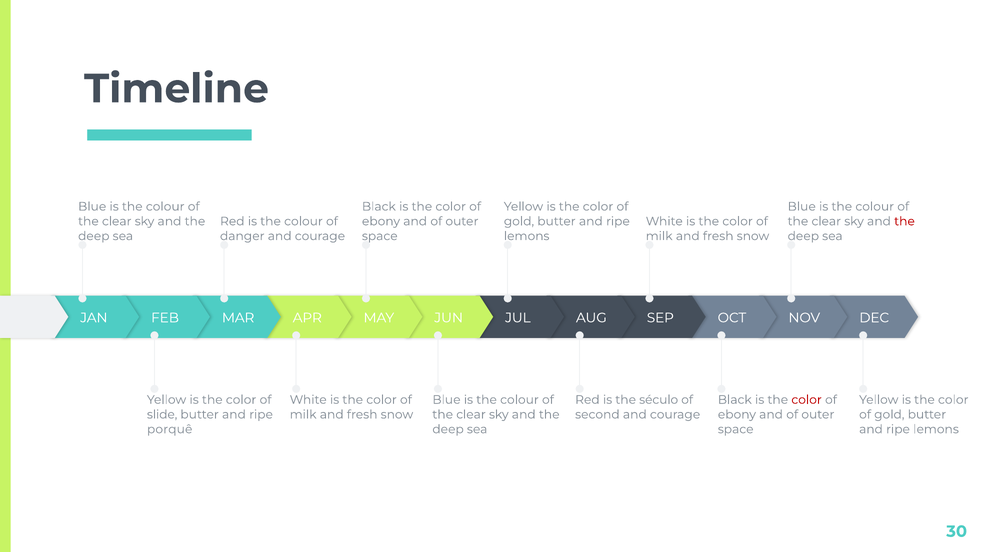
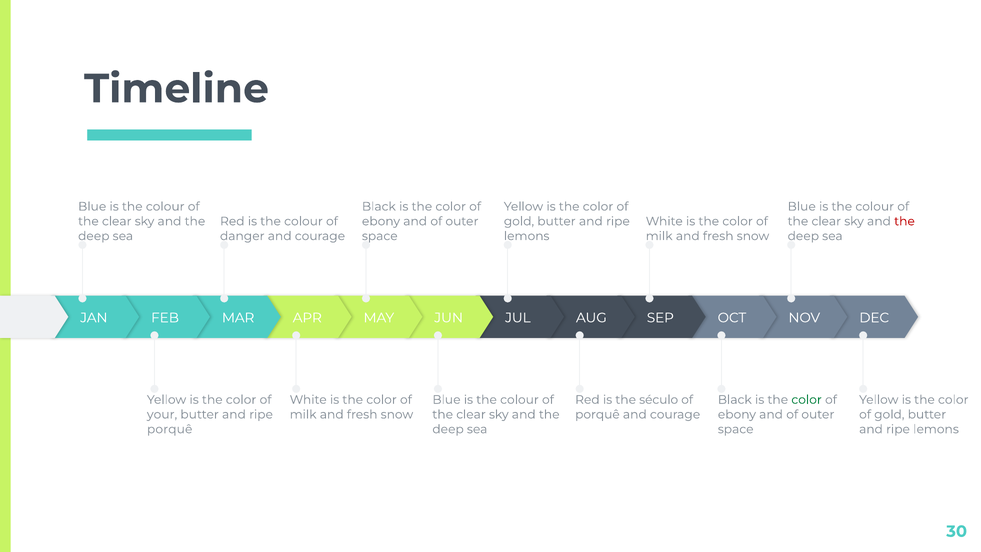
color colour: red -> green (807, 400)
slide: slide -> your (162, 414)
second: second -> porquê (597, 414)
